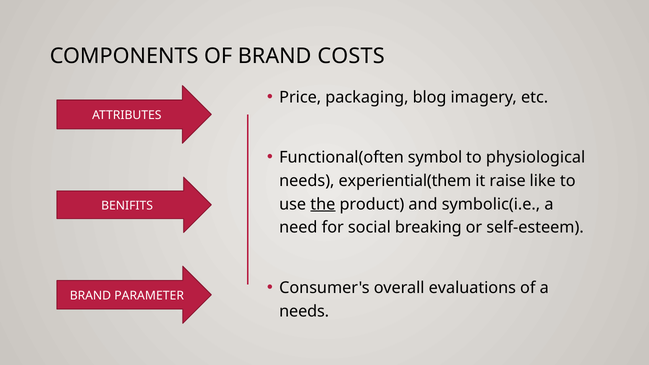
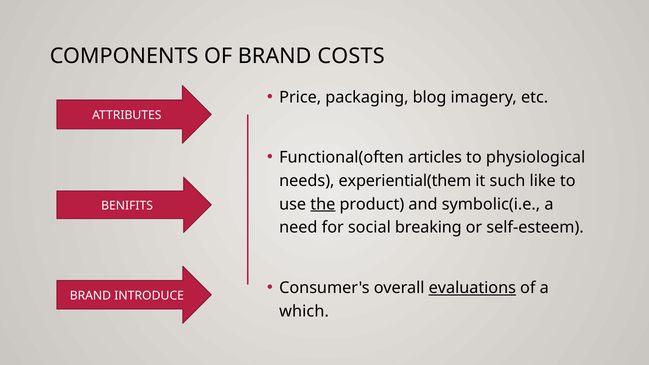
symbol: symbol -> articles (435, 158)
raise: raise -> such (507, 181)
evaluations underline: none -> present (472, 288)
PARAMETER: PARAMETER -> INTRODUCE (149, 296)
needs: needs -> which (304, 311)
